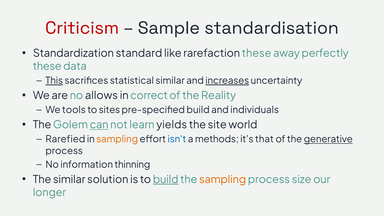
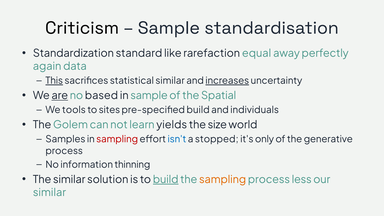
Criticism colour: red -> black (82, 28)
rarefaction these: these -> equal (257, 53)
these: these -> again (47, 66)
are underline: none -> present (60, 96)
allows: allows -> based (101, 96)
in correct: correct -> sample (149, 96)
Reality: Reality -> Spatial (219, 96)
can underline: present -> none (99, 125)
site: site -> size (217, 125)
Rarefied: Rarefied -> Samples (65, 139)
sampling colour: orange -> red (117, 139)
methods: methods -> stopped (217, 139)
that: that -> only (264, 139)
generative underline: present -> none (328, 139)
size: size -> less (302, 179)
longer: longer -> similar (49, 192)
